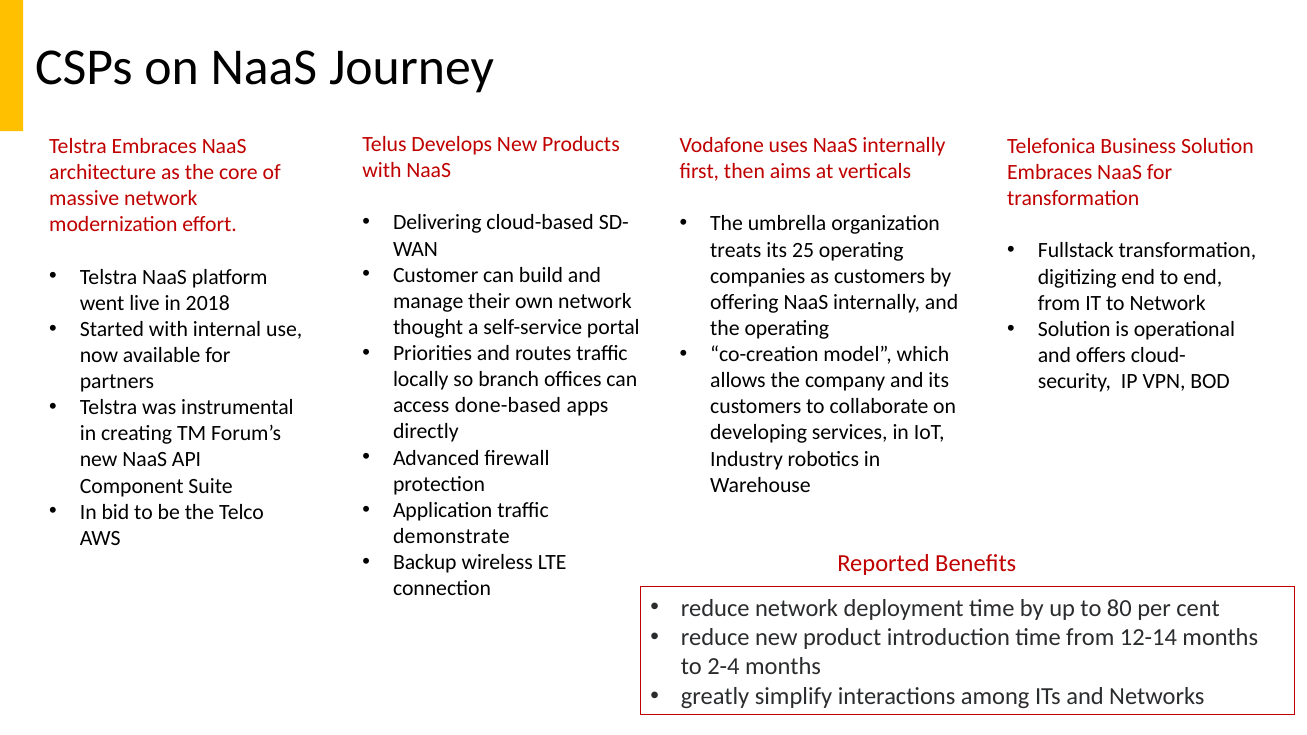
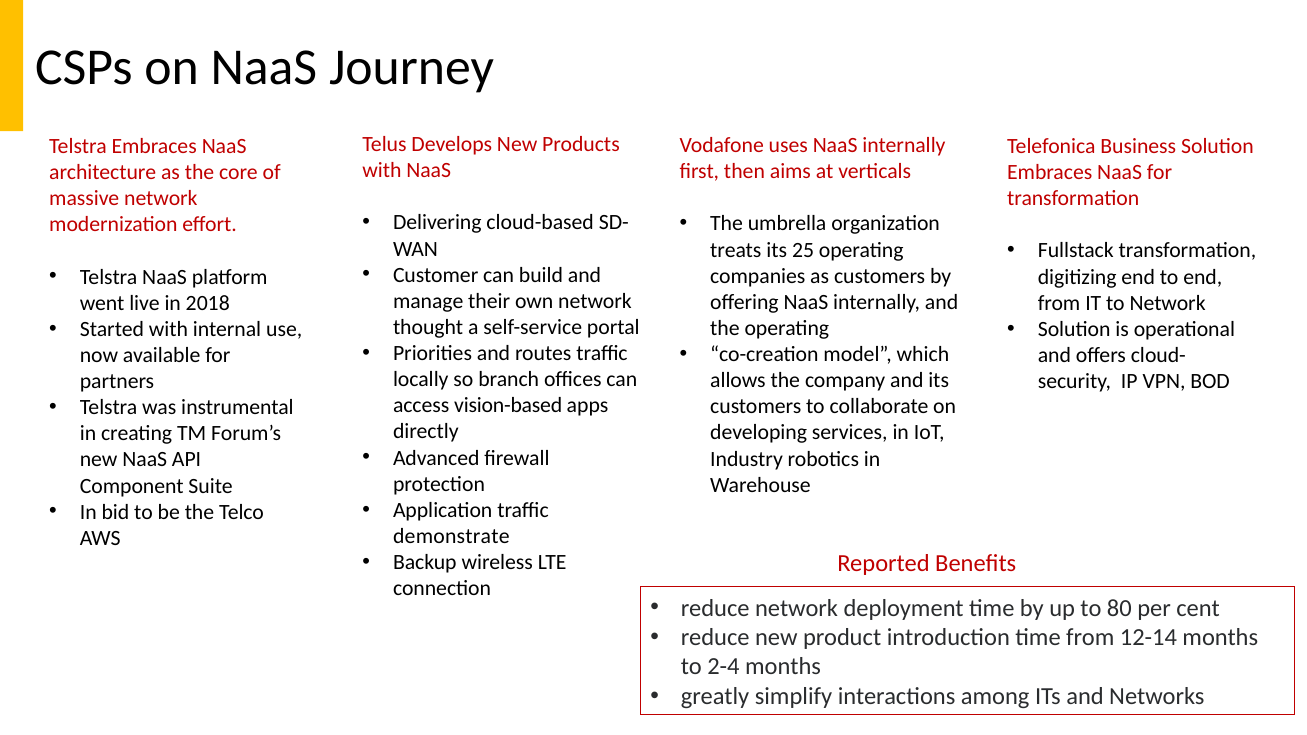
done-based: done-based -> vision-based (508, 406)
